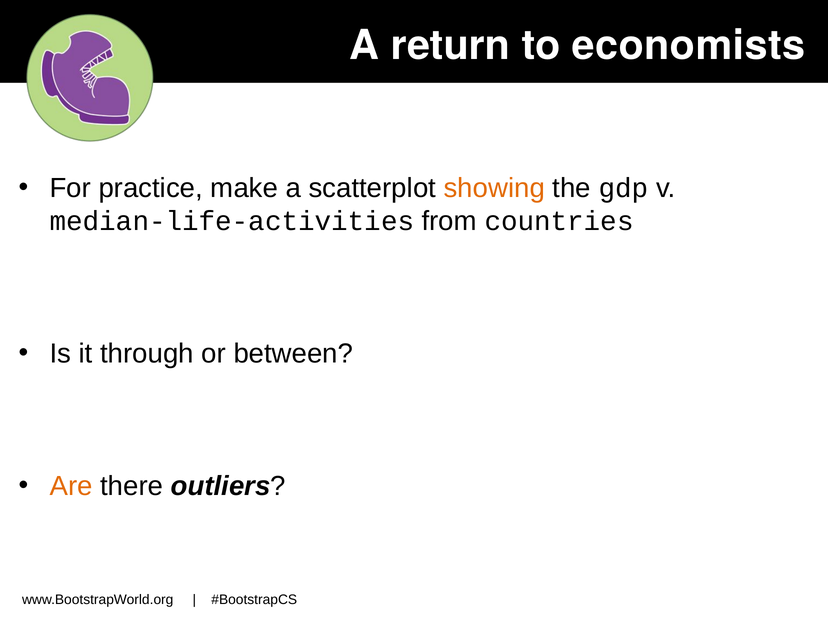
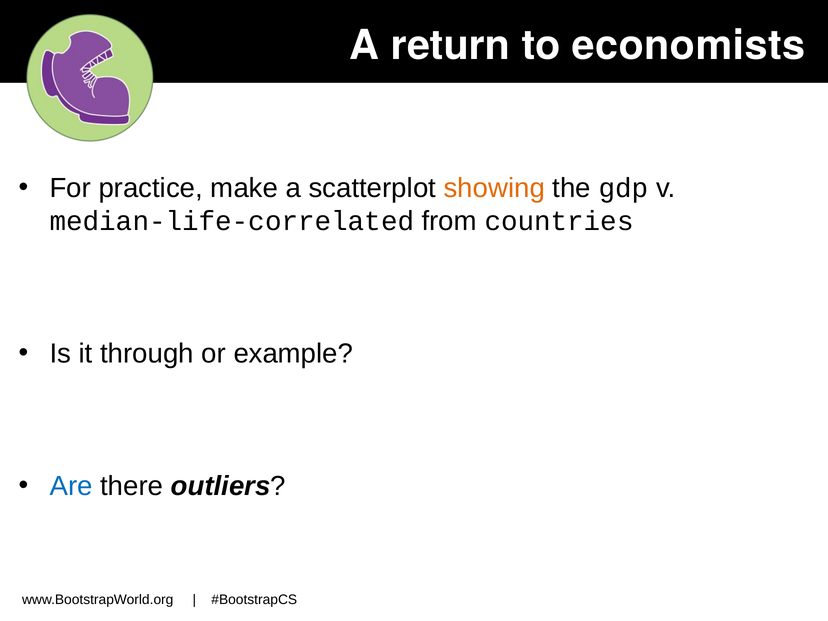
median-life-activities: median-life-activities -> median-life-correlated (232, 221)
between: between -> example (293, 354)
Are colour: orange -> blue (71, 486)
